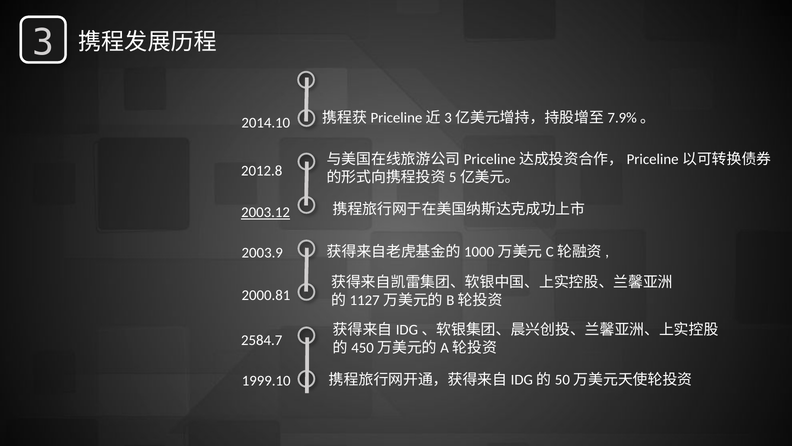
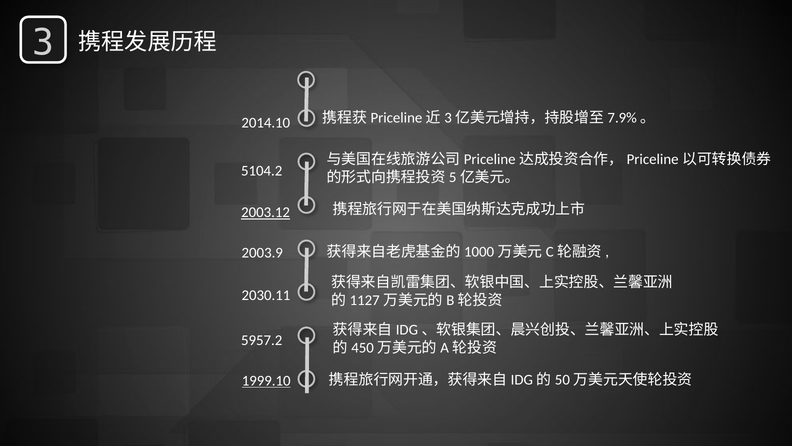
2012.8: 2012.8 -> 5104.2 (262, 171)
2000.81: 2000.81 -> 2030.11 (266, 295)
2584.7: 2584.7 -> 5957.2 (262, 340)
1999.10 underline: none -> present (266, 380)
